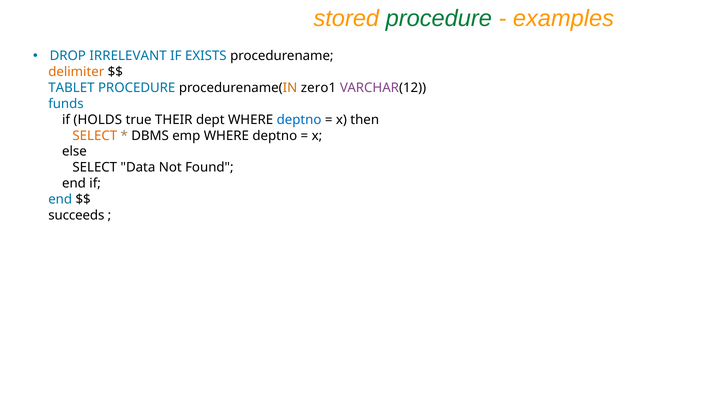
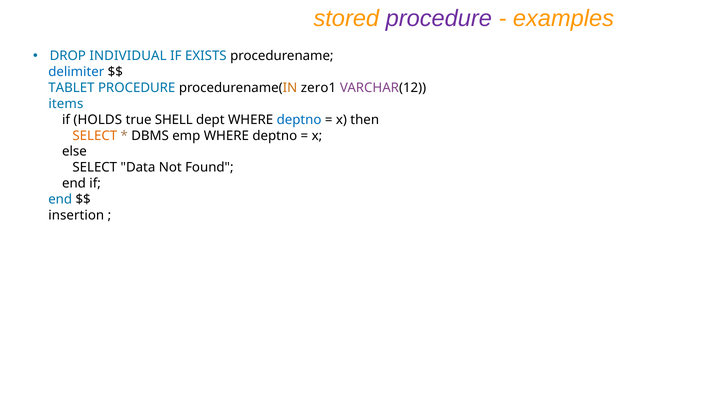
procedure colour: green -> purple (439, 18)
IRRELEVANT: IRRELEVANT -> INDIVIDUAL (128, 56)
delimiter colour: orange -> blue (76, 72)
funds: funds -> items (66, 104)
THEIR: THEIR -> SHELL (174, 120)
succeeds: succeeds -> insertion (76, 215)
